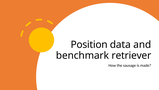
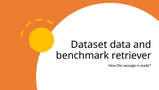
Position: Position -> Dataset (89, 44)
